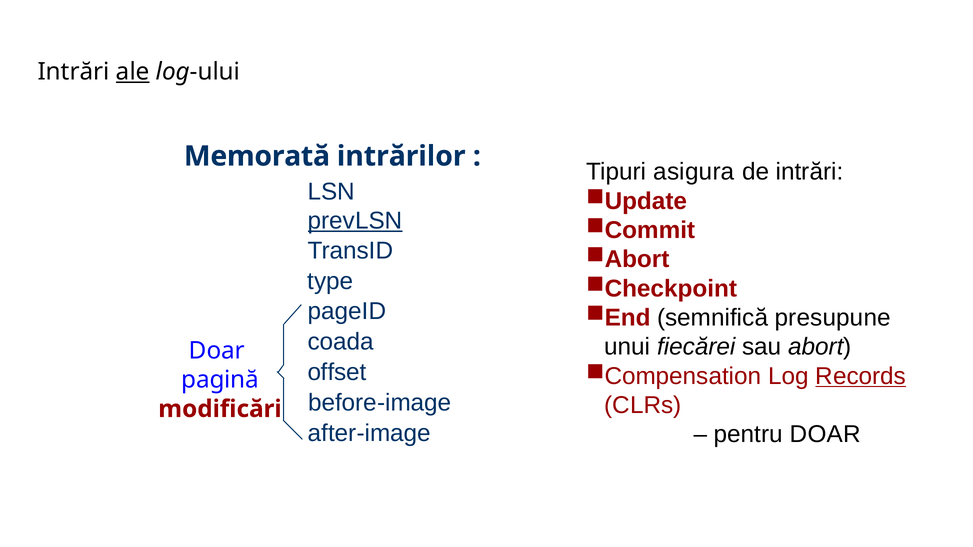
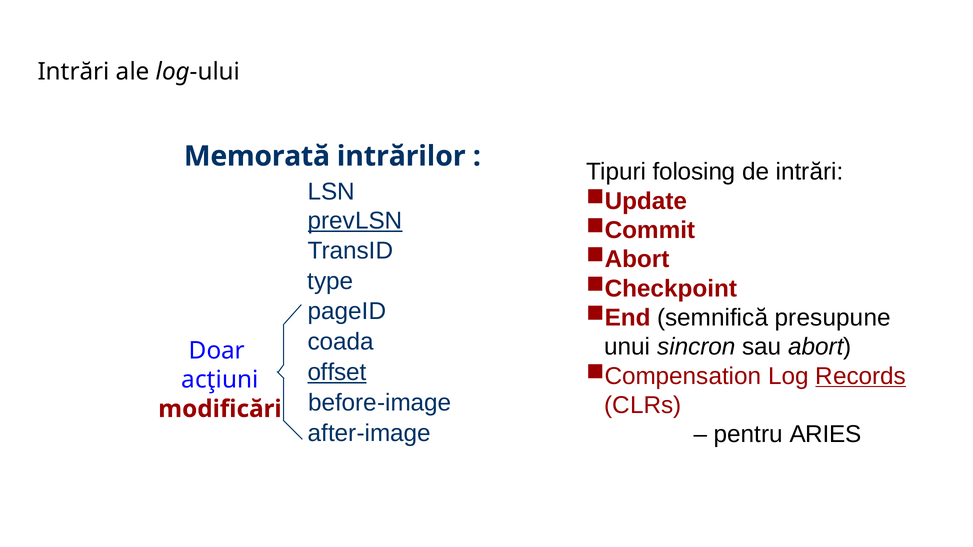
ale underline: present -> none (133, 72)
asigura: asigura -> folosing (694, 172)
fiecărei: fiecărei -> sincron (696, 347)
offset underline: none -> present (337, 373)
pagină: pagină -> acţiuni (220, 380)
pentru DOAR: DOAR -> ARIES (825, 435)
